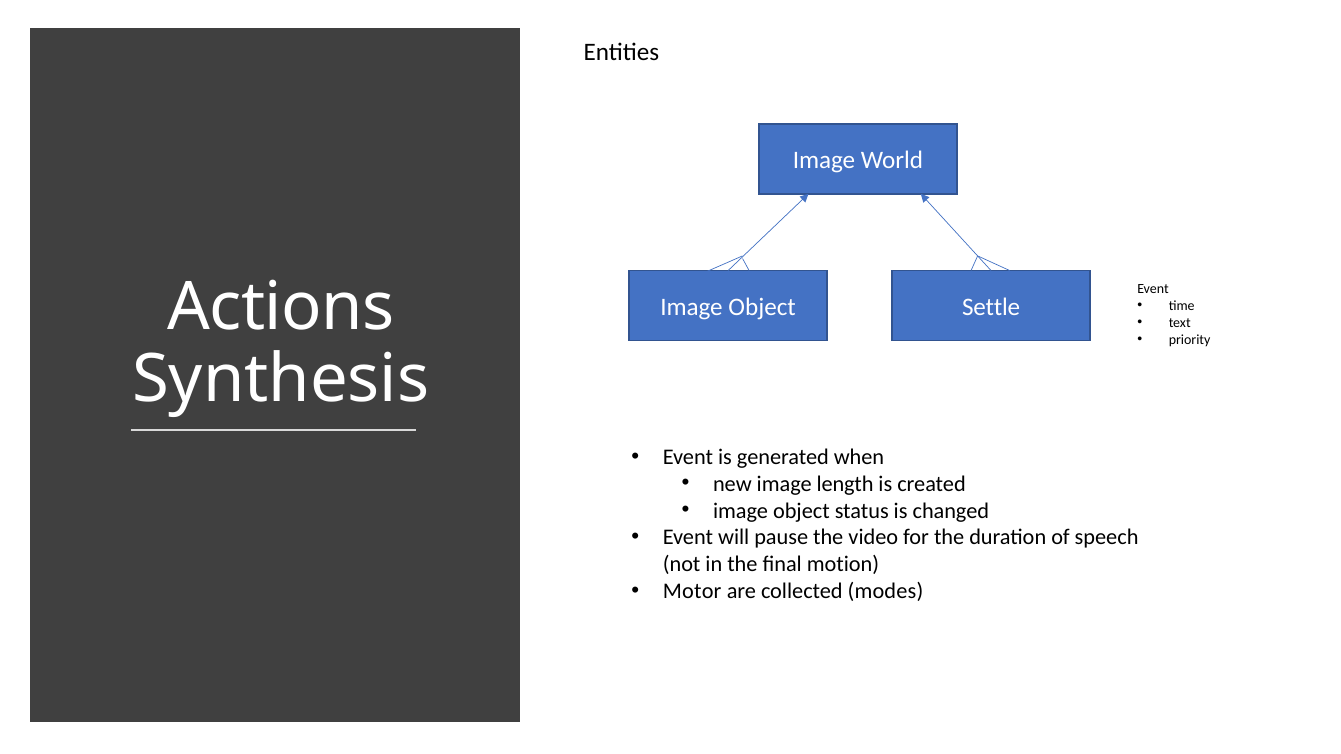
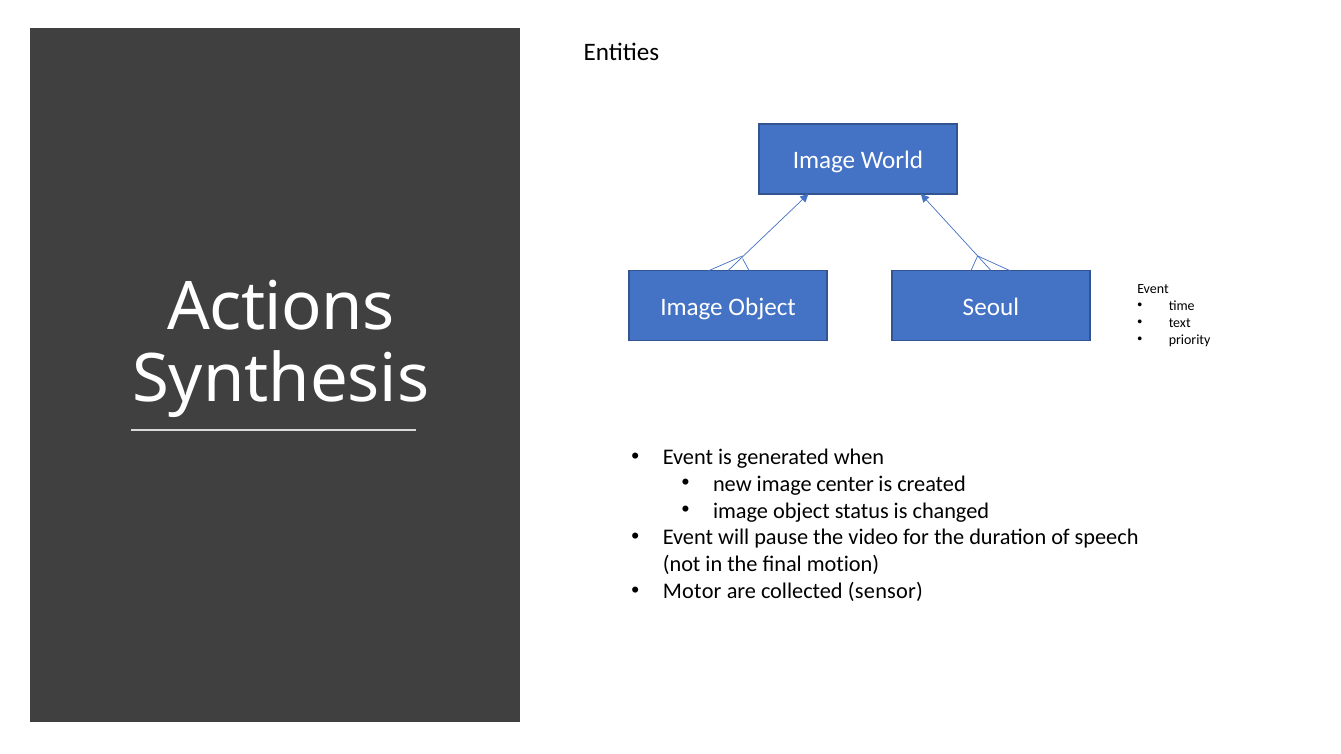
Settle: Settle -> Seoul (991, 307)
length: length -> center (845, 484)
modes: modes -> sensor (885, 591)
